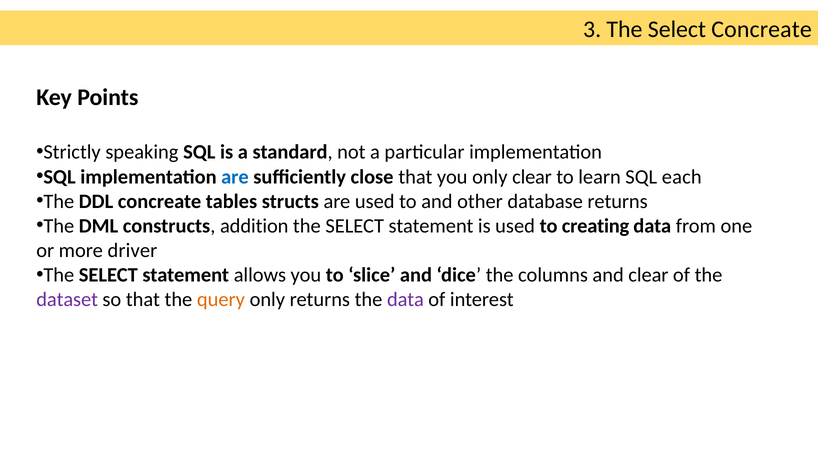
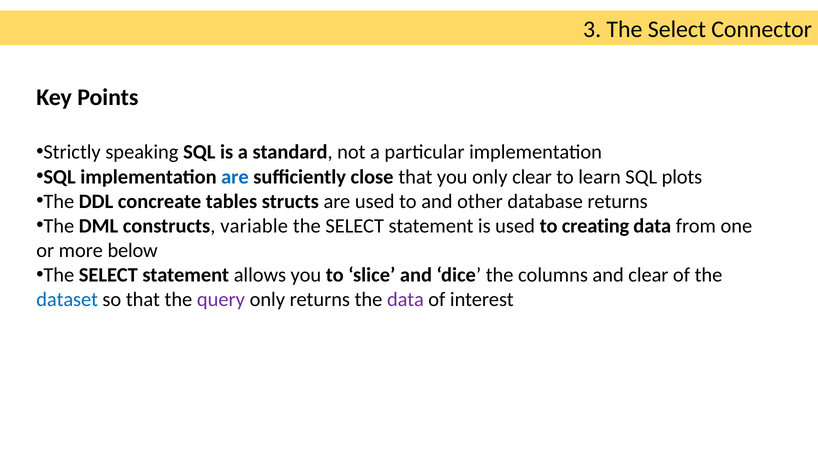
Select Concreate: Concreate -> Connector (762, 30)
each: each -> plots (682, 177)
addition: addition -> variable (254, 226)
driver: driver -> below (133, 250)
dataset colour: purple -> blue (67, 300)
query colour: orange -> purple (221, 300)
